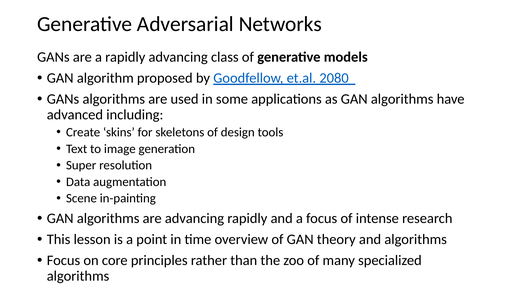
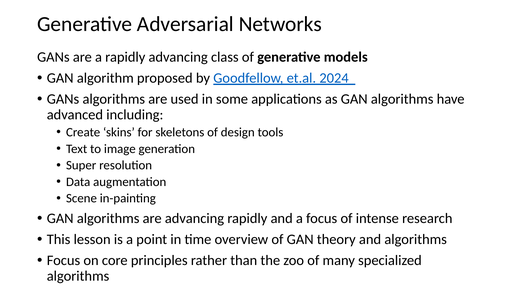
2080: 2080 -> 2024 (334, 78)
